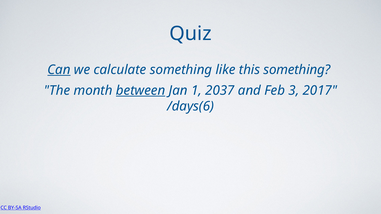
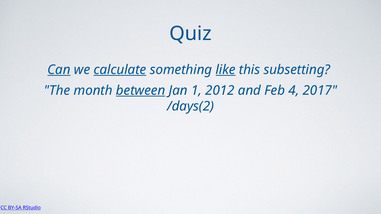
calculate underline: none -> present (120, 70)
like underline: none -> present (226, 70)
this something: something -> subsetting (297, 70)
2037: 2037 -> 2012 (220, 91)
3: 3 -> 4 (294, 91)
/days(6: /days(6 -> /days(2 (191, 106)
